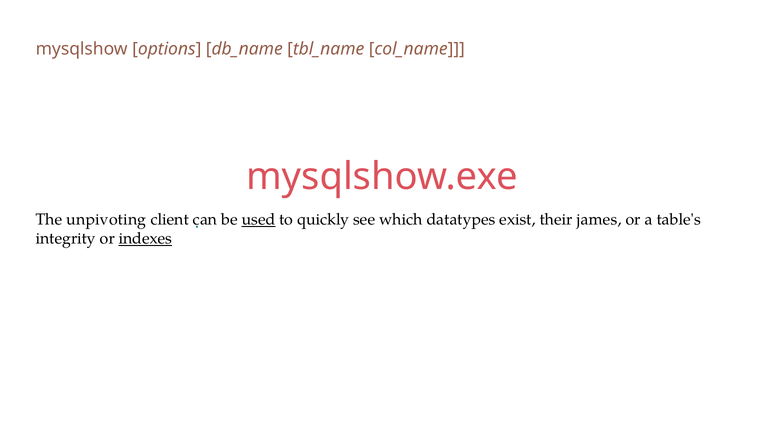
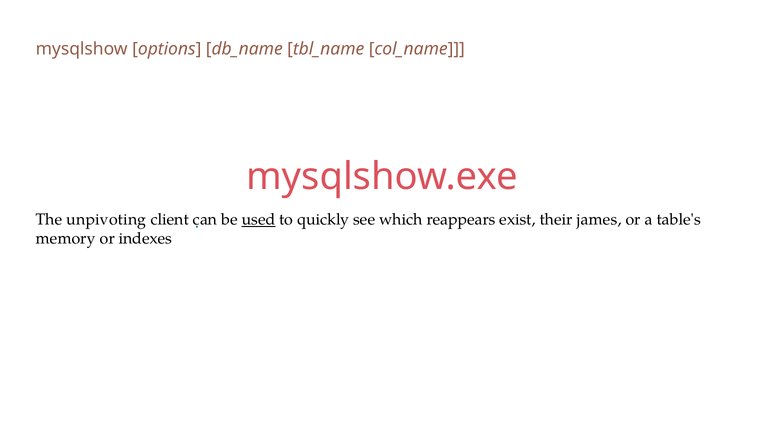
datatypes: datatypes -> reappears (461, 219)
integrity: integrity -> memory (66, 238)
indexes underline: present -> none (145, 238)
